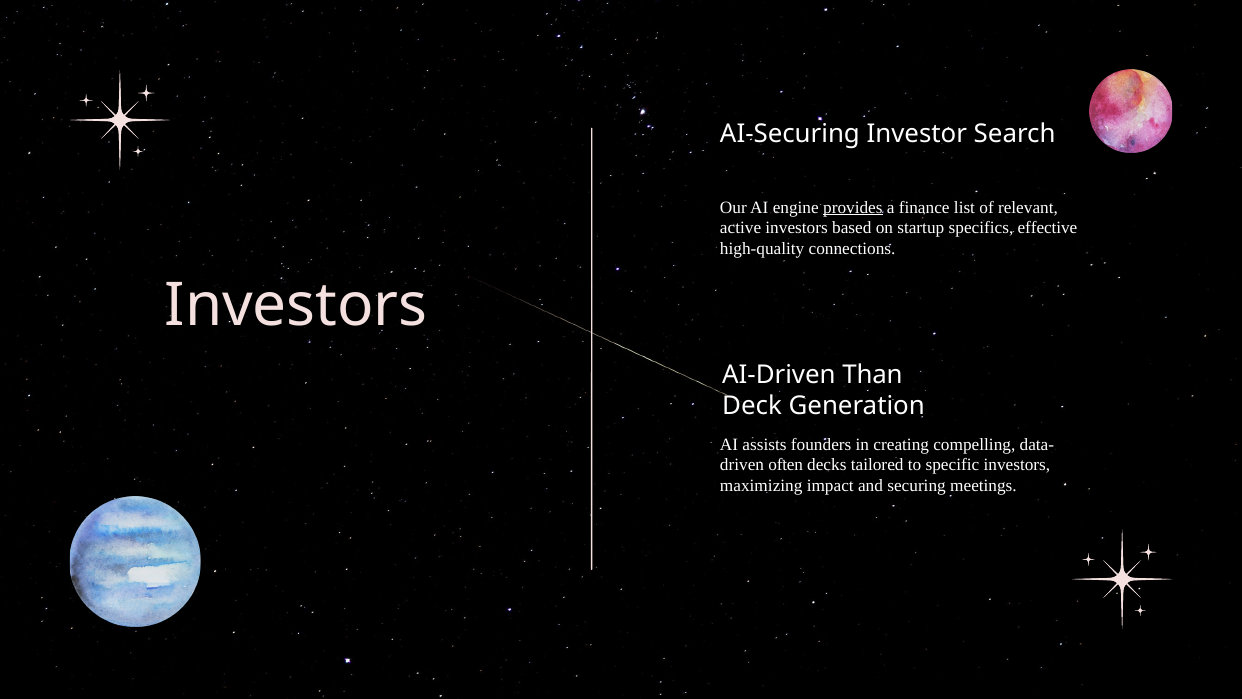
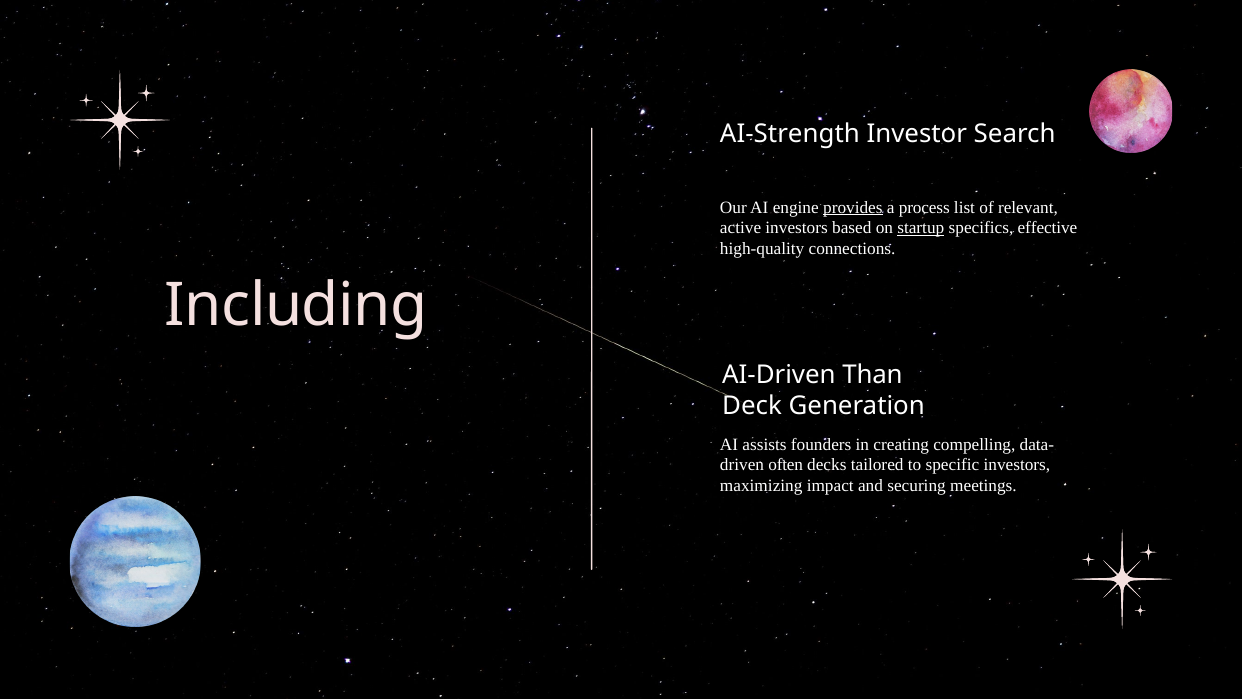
AI-Securing: AI-Securing -> AI-Strength (790, 134)
finance: finance -> process (924, 207)
startup underline: none -> present (921, 228)
Investors: Investors -> Including (296, 306)
